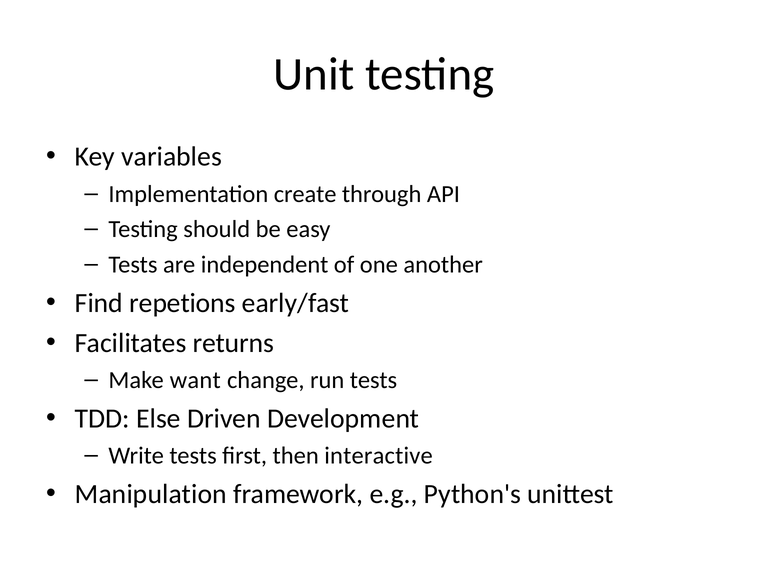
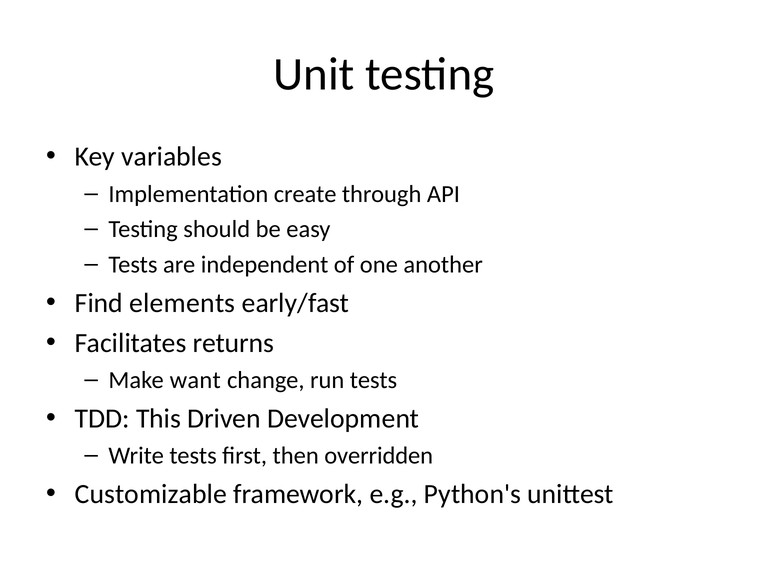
repetions: repetions -> elements (182, 303)
Else: Else -> This (159, 419)
interactive: interactive -> overridden (379, 456)
Manipulation: Manipulation -> Customizable (151, 494)
